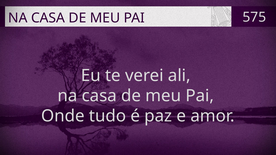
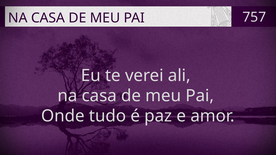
575: 575 -> 757 (254, 17)
